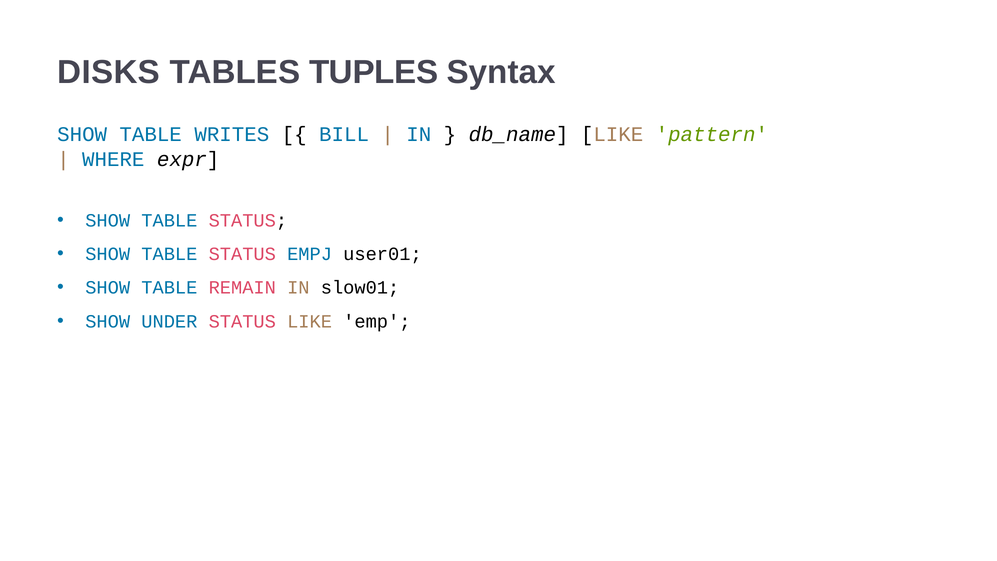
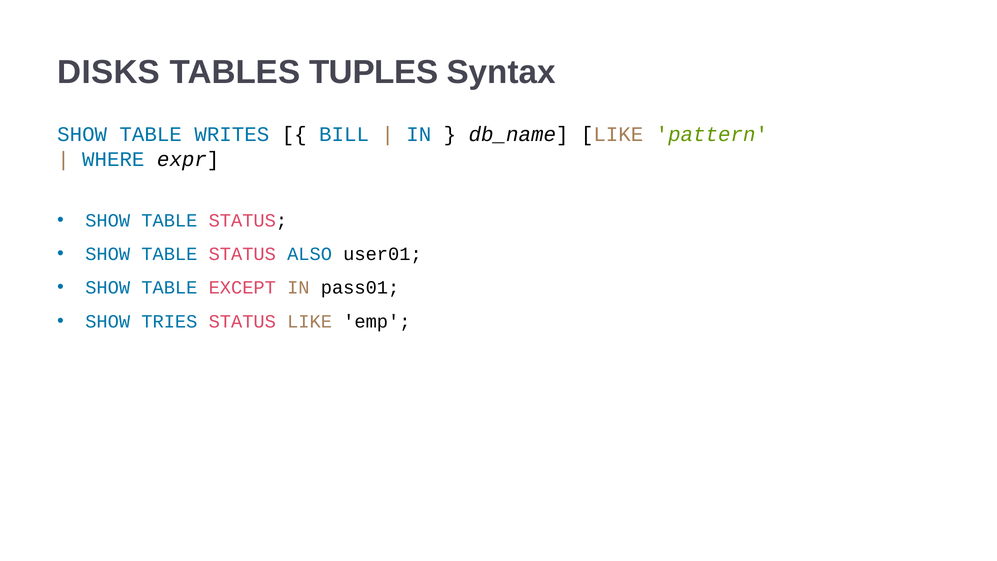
EMPJ: EMPJ -> ALSO (310, 254)
REMAIN: REMAIN -> EXCEPT (242, 288)
slow01: slow01 -> pass01 (360, 288)
UNDER: UNDER -> TRIES (169, 321)
